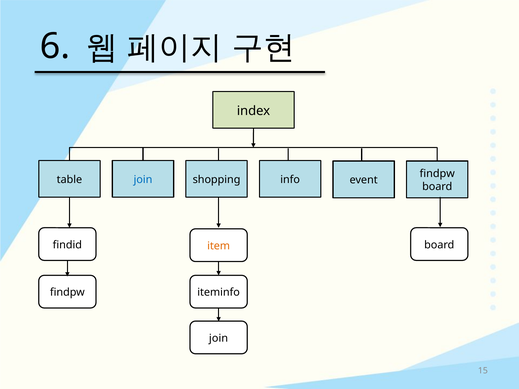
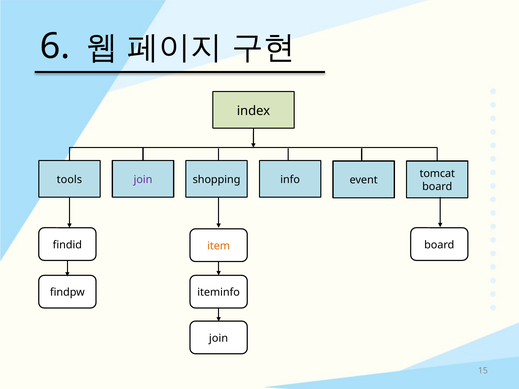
findpw: findpw -> tomcat (437, 174)
table: table -> tools (69, 180)
join colour: blue -> purple (143, 180)
